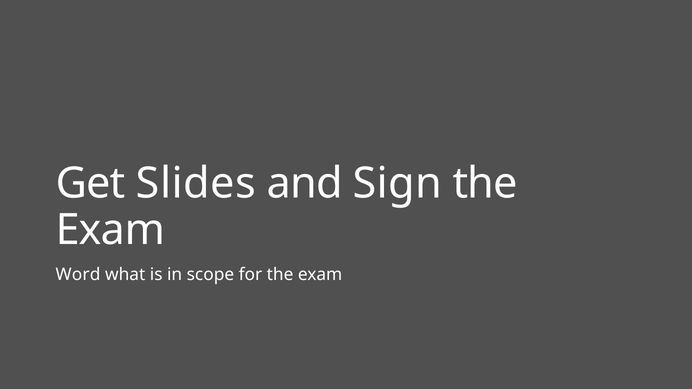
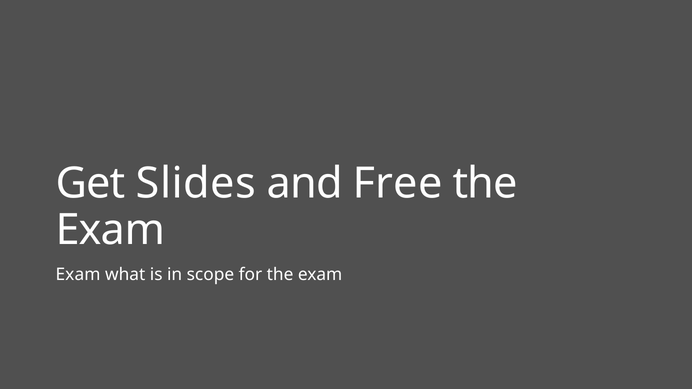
Sign: Sign -> Free (398, 183)
Word: Word -> Exam (78, 275)
